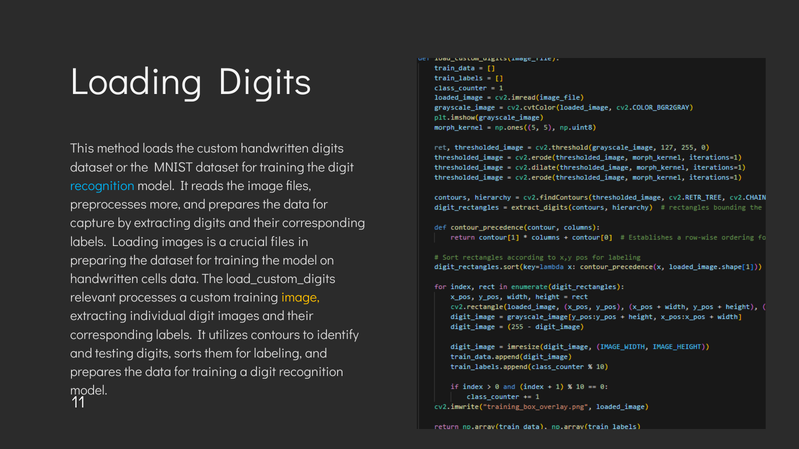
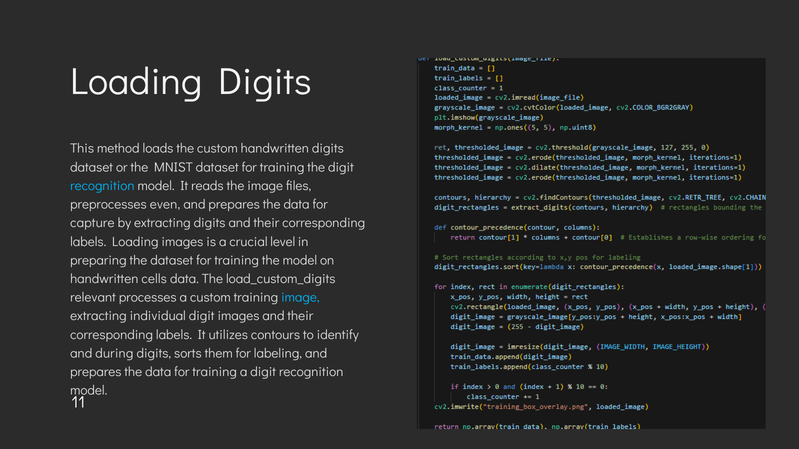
more: more -> even (165, 205)
crucial files: files -> level (283, 242)
image colour: yellow -> light blue (300, 298)
testing: testing -> during (114, 354)
